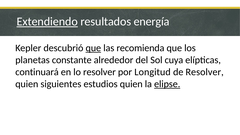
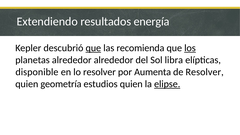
Extendiendo underline: present -> none (47, 22)
los underline: none -> present (190, 48)
planetas constante: constante -> alrededor (72, 60)
cuya: cuya -> libra (174, 60)
continuará: continuará -> disponible (37, 72)
Longitud: Longitud -> Aumenta (153, 72)
siguientes: siguientes -> geometría (61, 84)
